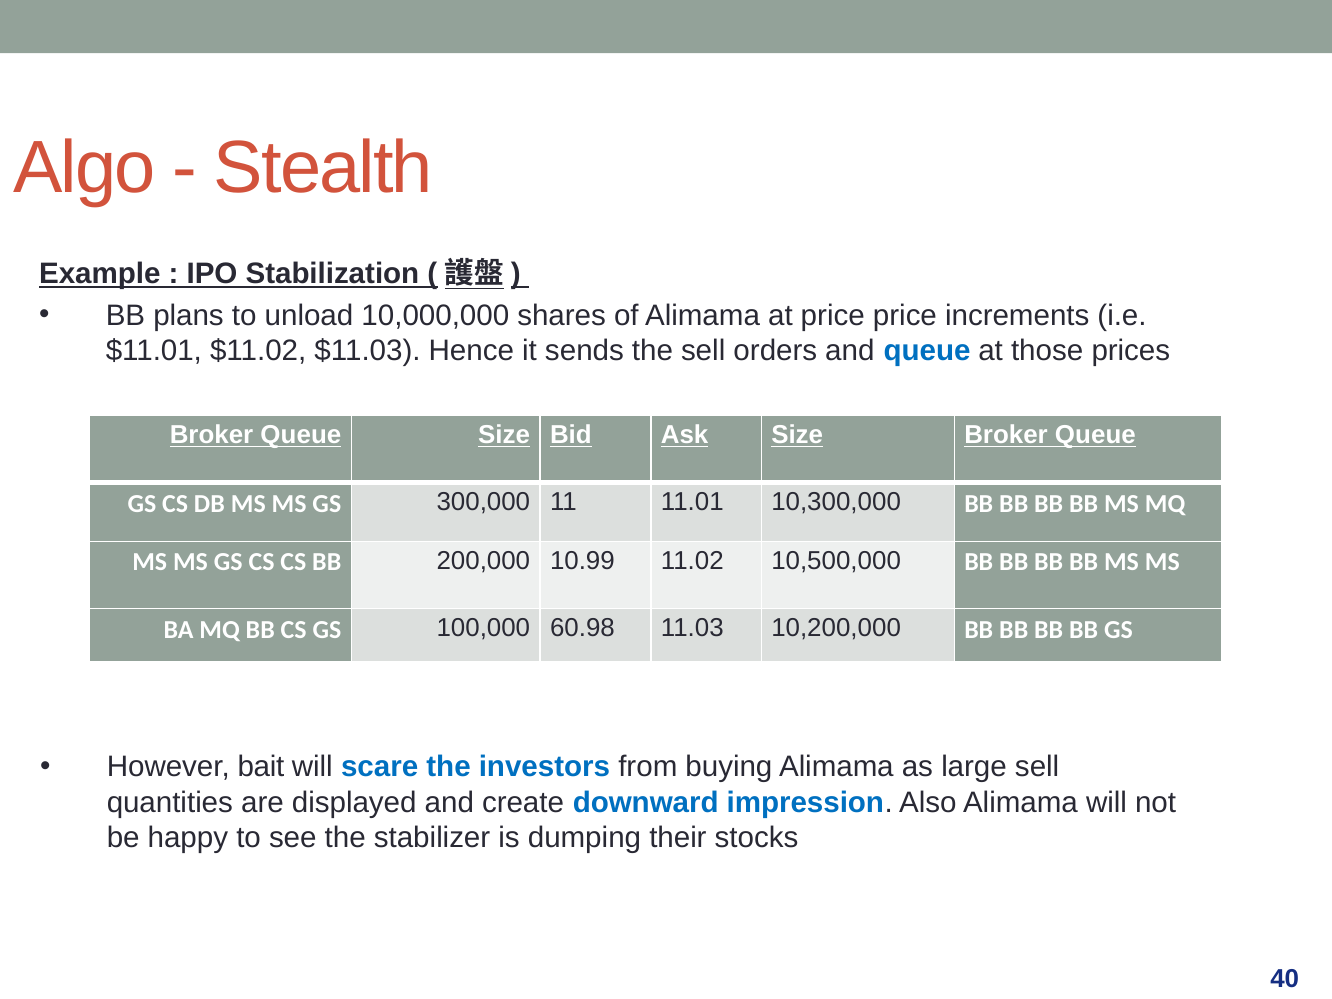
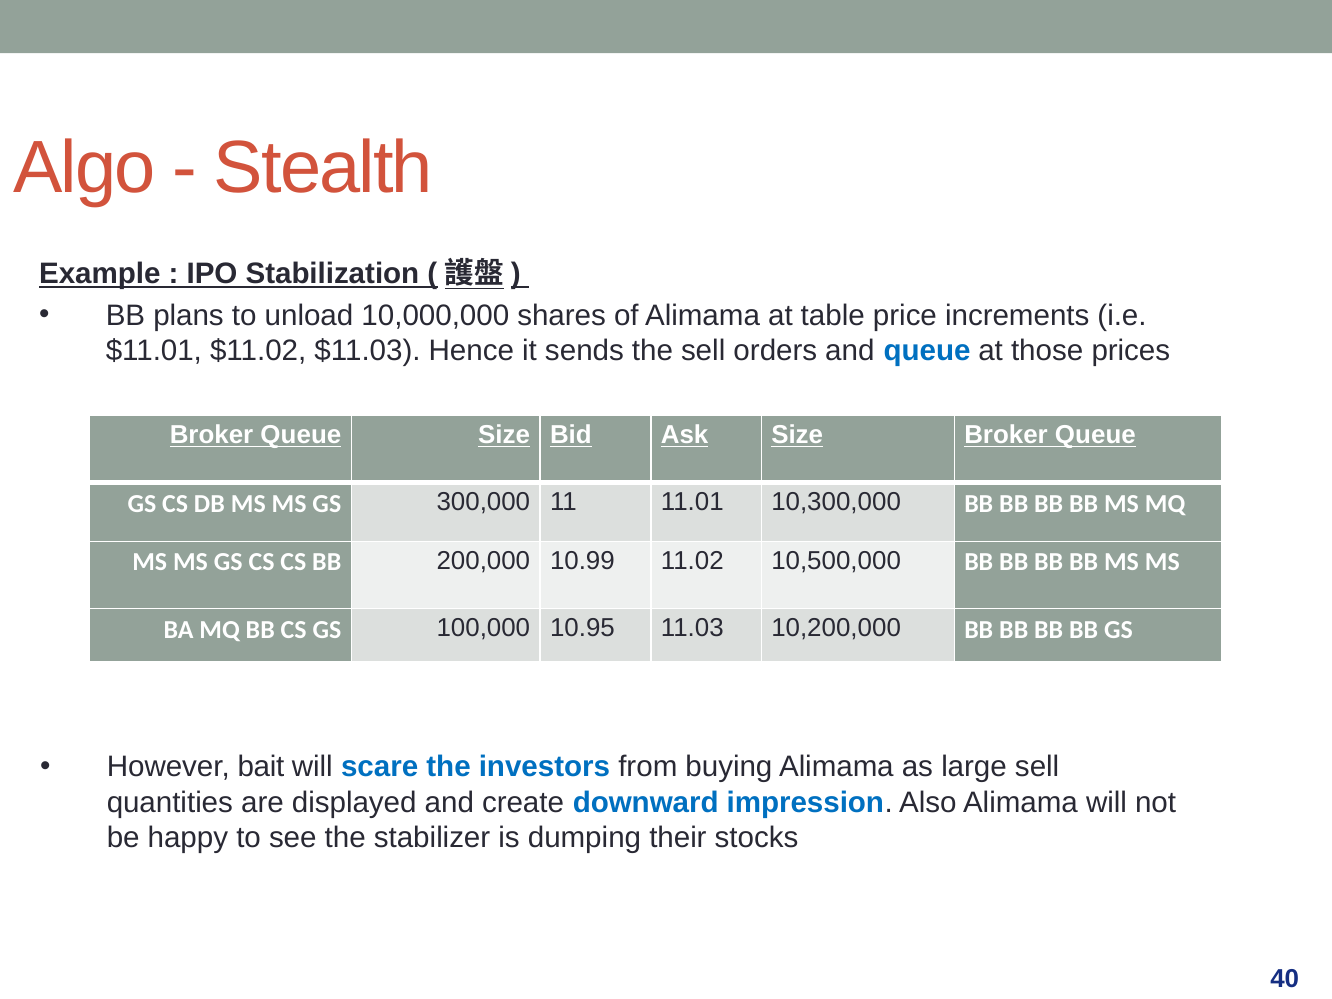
at price: price -> table (833, 315)
60.98: 60.98 -> 10.95 (582, 628)
